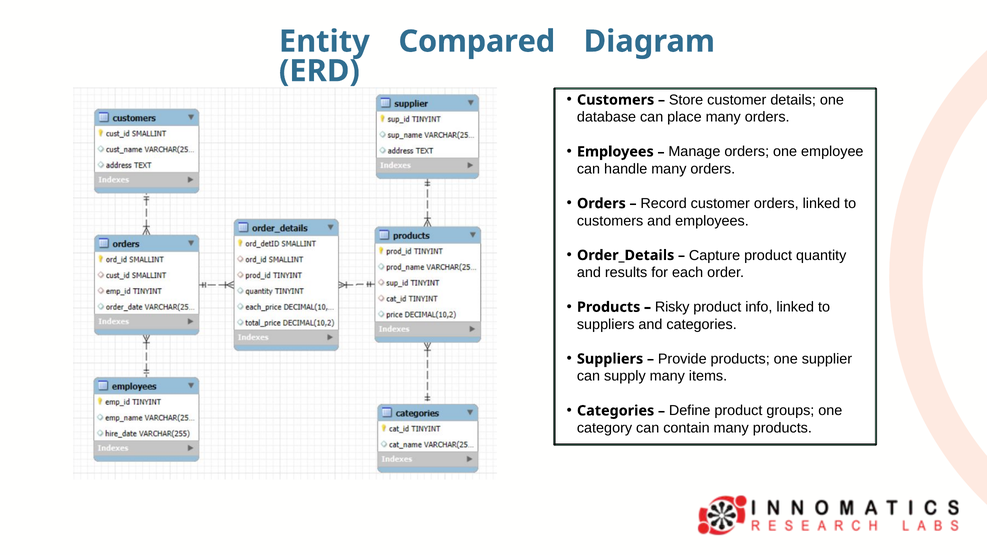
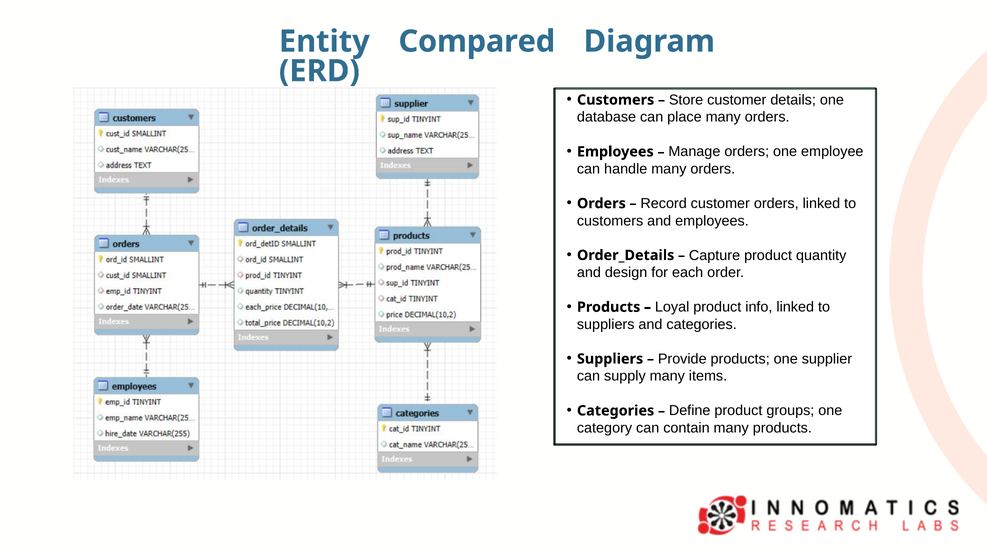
results: results -> design (626, 273)
Risky: Risky -> Loyal (672, 307)
